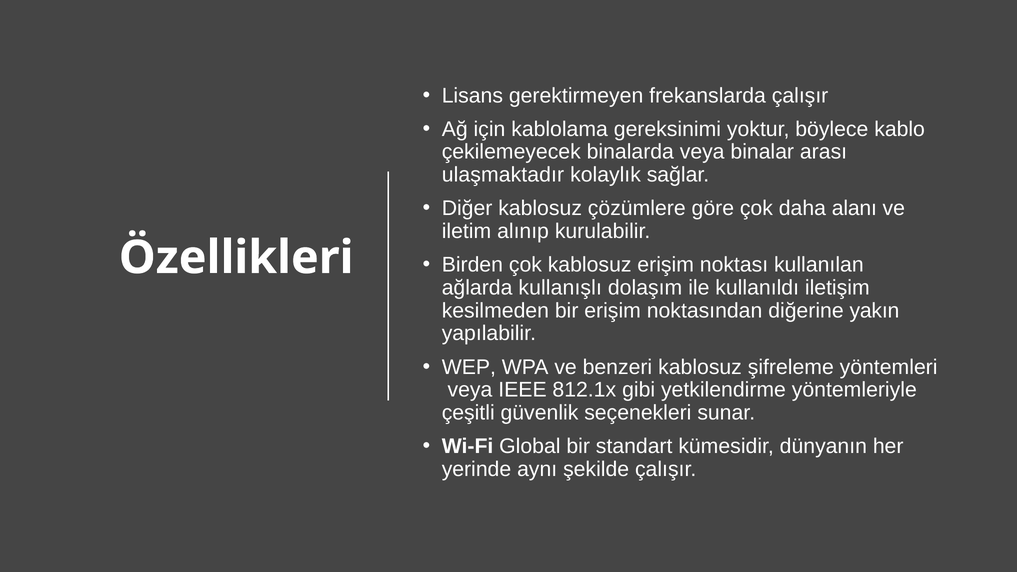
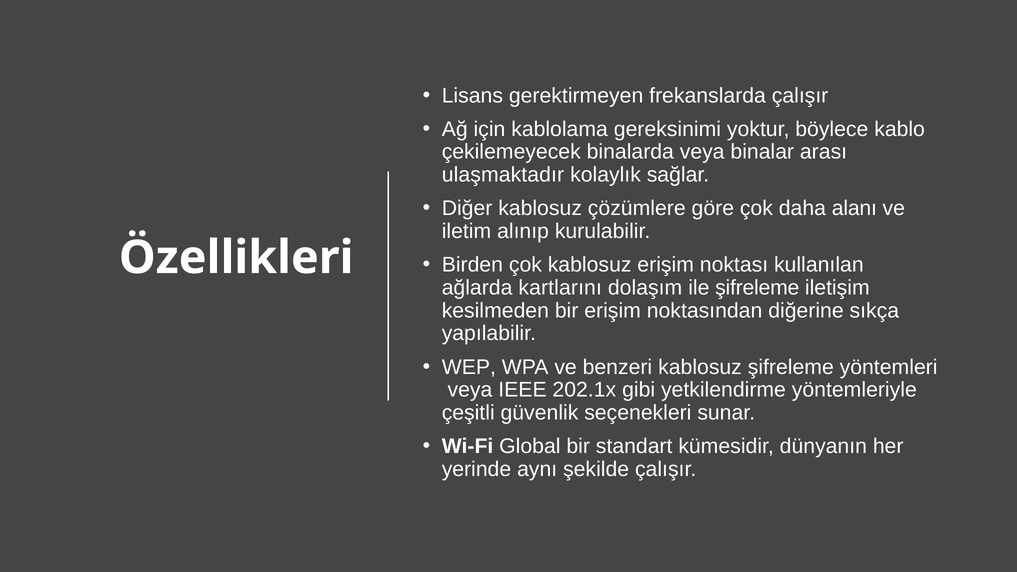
kullanışlı: kullanışlı -> kartlarını (560, 288)
ile kullanıldı: kullanıldı -> şifreleme (757, 288)
yakın: yakın -> sıkça (874, 311)
812.1x: 812.1x -> 202.1x (584, 390)
